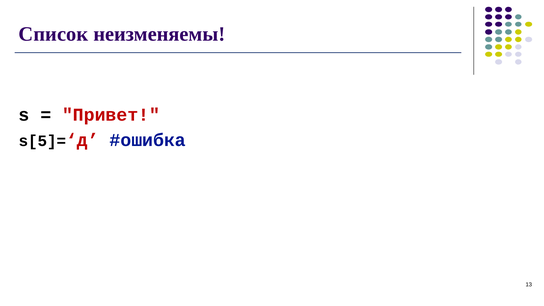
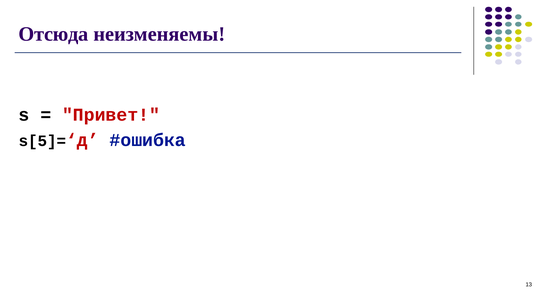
Список: Список -> Отсюда (54, 34)
